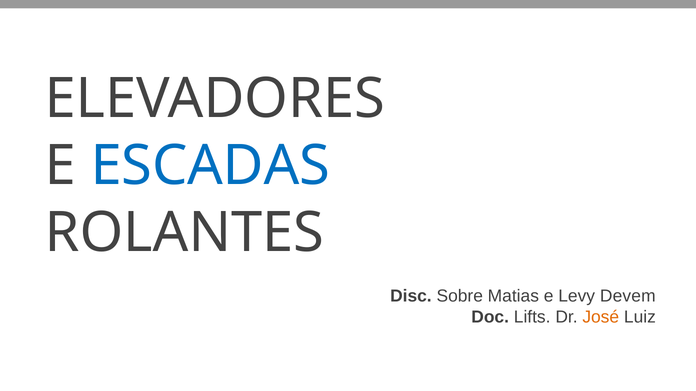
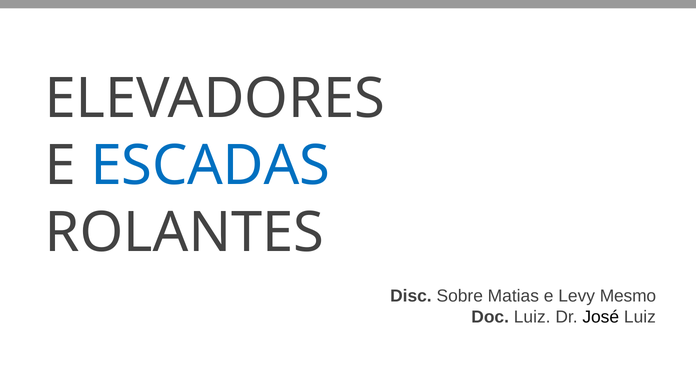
Devem: Devem -> Mesmo (628, 297)
Doc Lifts: Lifts -> Luiz (532, 318)
José colour: orange -> black (601, 318)
